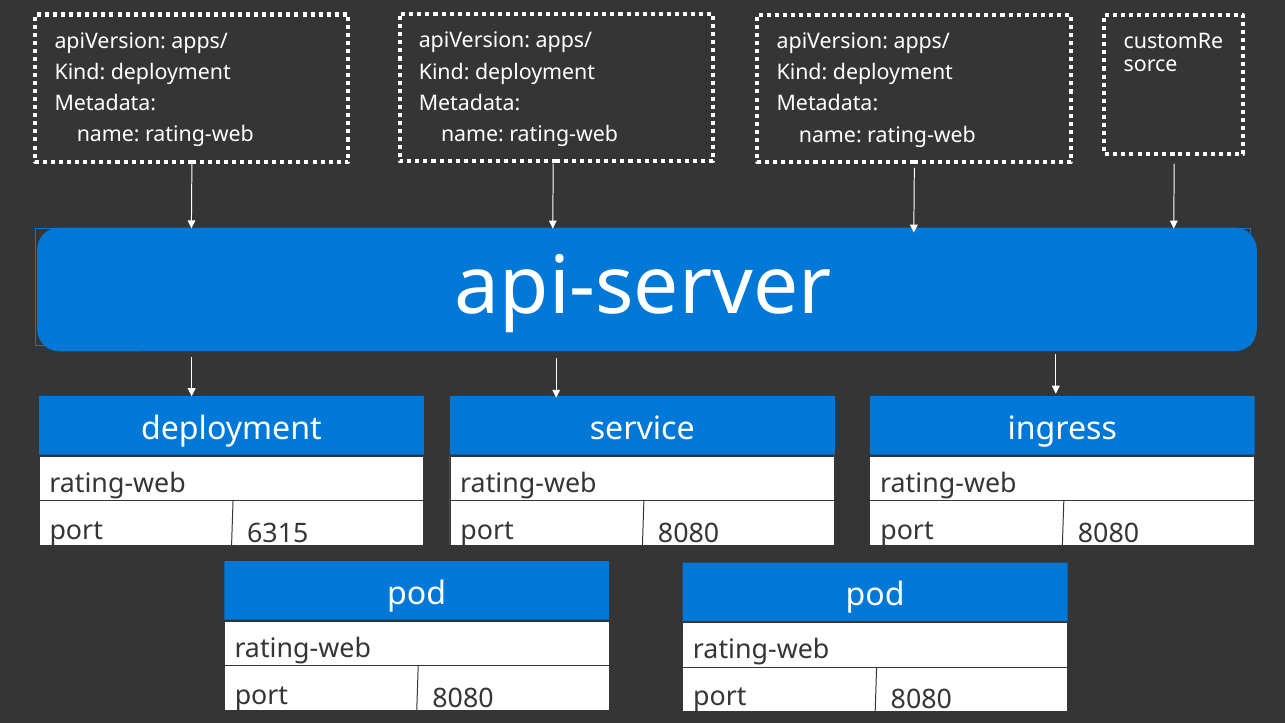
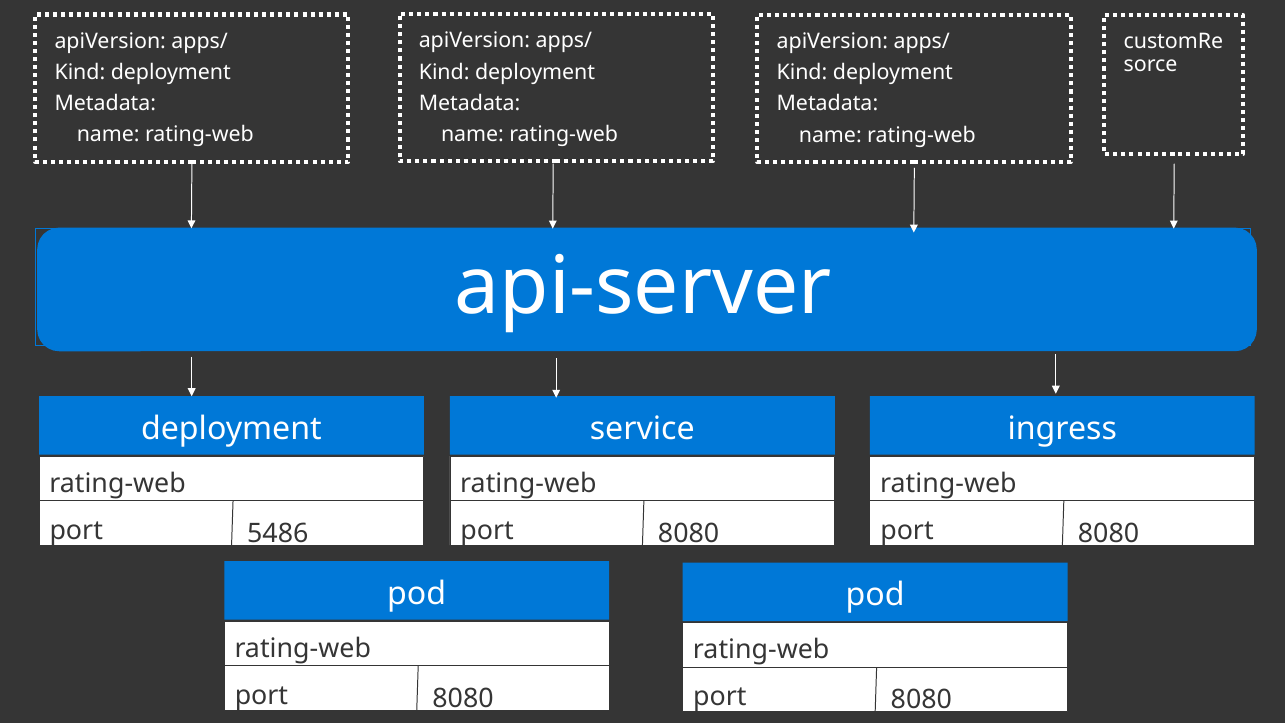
6315: 6315 -> 5486 (278, 533)
